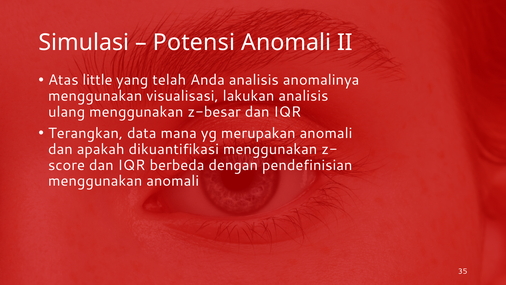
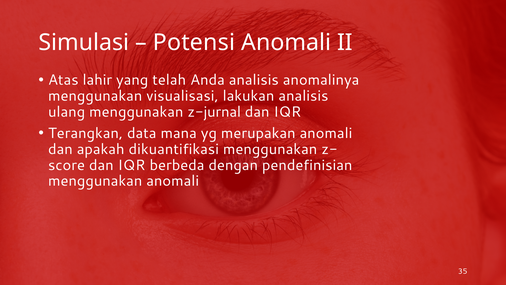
little: little -> lahir (97, 80)
z-besar: z-besar -> z-jurnal (214, 112)
